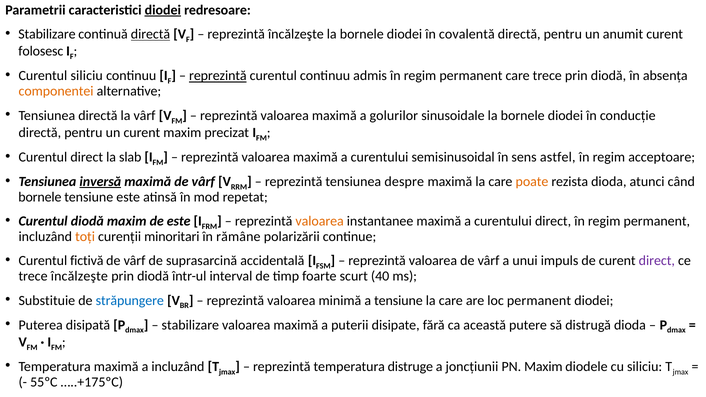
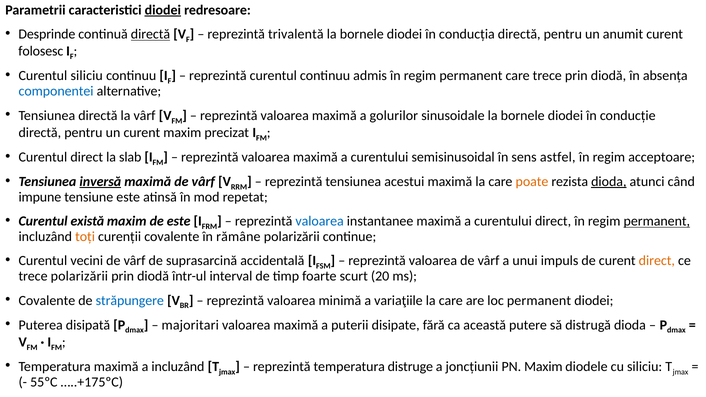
Stabilizare: Stabilizare -> Desprinde (47, 34)
reprezintă încălzeşte: încălzeşte -> trivalentă (296, 34)
covalentă: covalentă -> conducția (467, 34)
reprezintă underline: present -> none (218, 76)
componentei colour: orange -> blue (56, 91)
despre: despre -> acestui (404, 182)
dioda underline: none -> present (609, 182)
bornele: bornele -> impune (40, 197)
Curentul diodă: diodă -> există (87, 221)
valoarea colour: orange -> blue (320, 221)
permanent underline: none -> present (657, 221)
curenții minoritari: minoritari -> covalente (172, 237)
fictivă: fictivă -> vecini (87, 261)
direct colour: purple -> orange (657, 261)
trece încălzeşte: încălzeşte -> polarizării (79, 276)
40: 40 -> 20 (380, 276)
Substituie: Substituie -> Covalente (47, 300)
a tensiune: tensiune -> variaţiile (398, 300)
stabilizare: stabilizare -> majoritari (190, 325)
